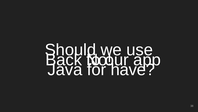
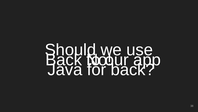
have: have -> back (133, 69)
